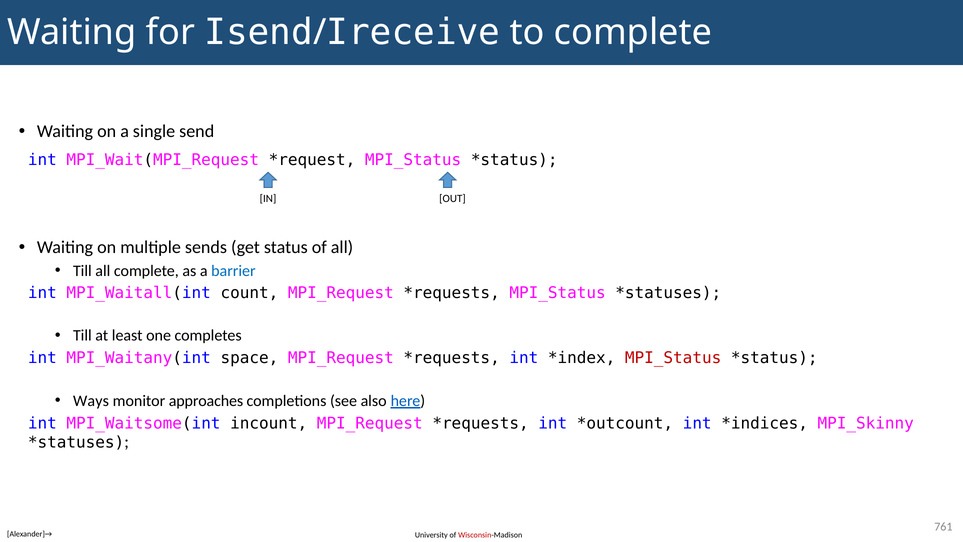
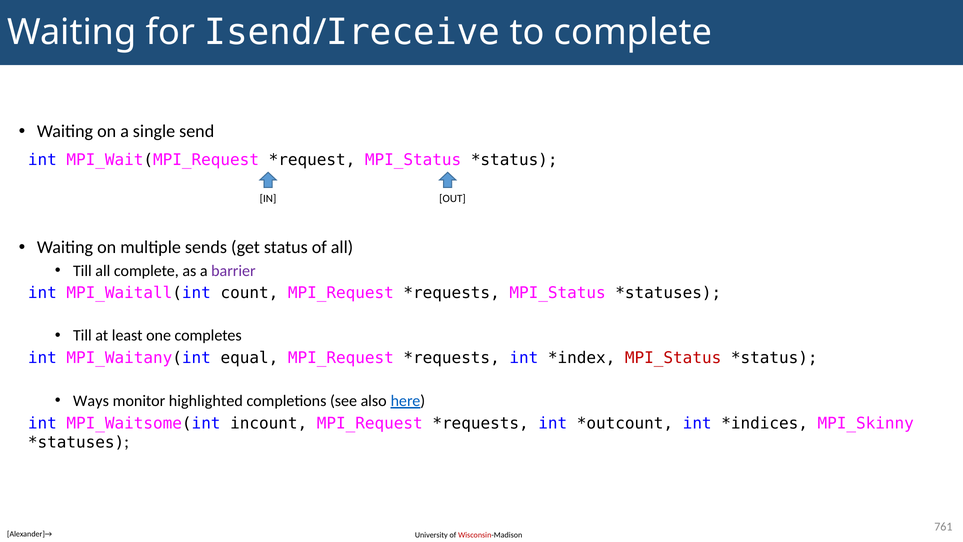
barrier colour: blue -> purple (233, 271)
space: space -> equal (249, 358)
approaches: approaches -> highlighted (206, 401)
